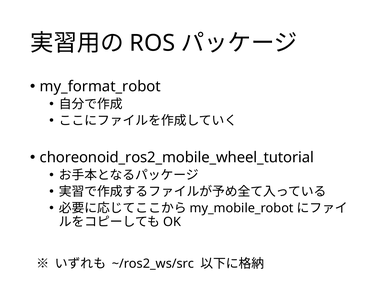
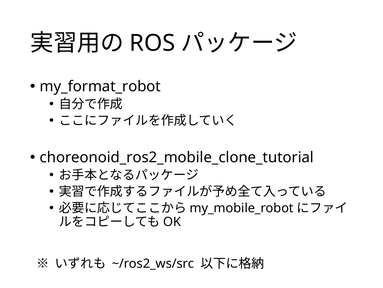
choreonoid_ros2_mobile_wheel_tutorial: choreonoid_ros2_mobile_wheel_tutorial -> choreonoid_ros2_mobile_clone_tutorial (177, 157)
